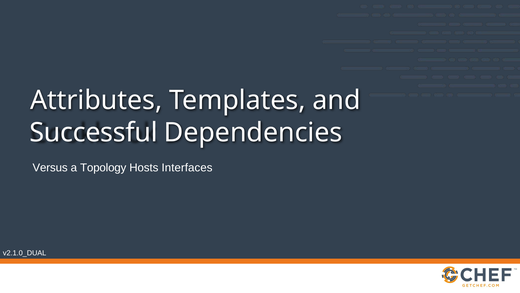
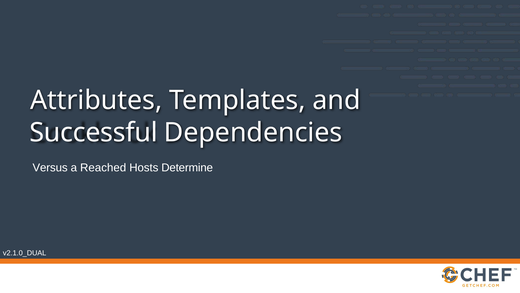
Topology: Topology -> Reached (103, 167)
Interfaces: Interfaces -> Determine (187, 167)
